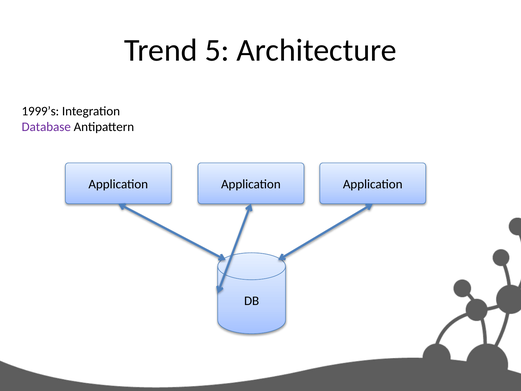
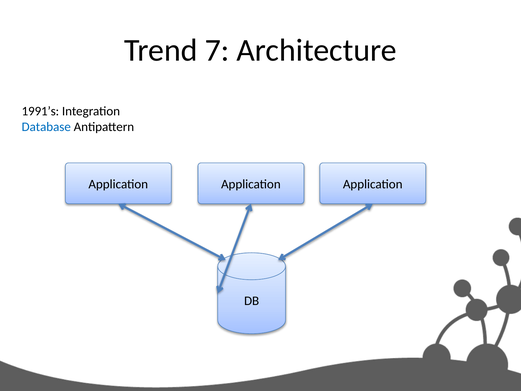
5: 5 -> 7 (217, 50)
1999’s: 1999’s -> 1991’s (40, 111)
Database colour: purple -> blue (46, 127)
